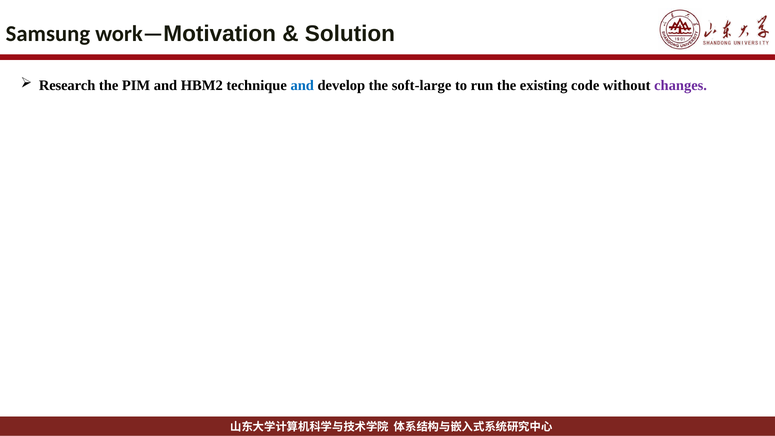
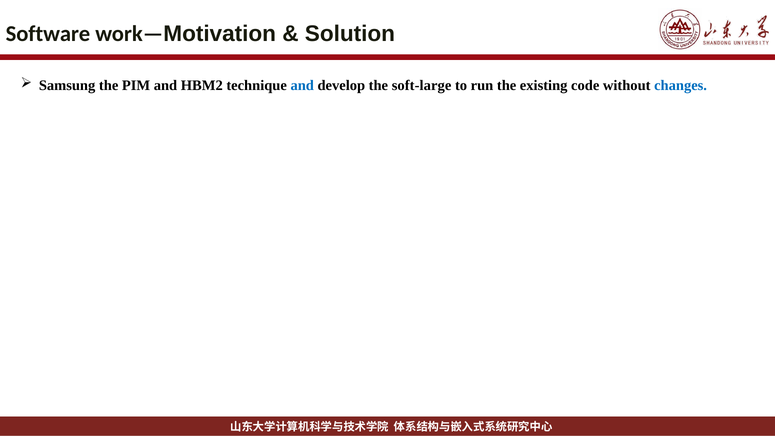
Samsung: Samsung -> Software (48, 34)
Research: Research -> Samsung (67, 85)
changes colour: purple -> blue (681, 85)
